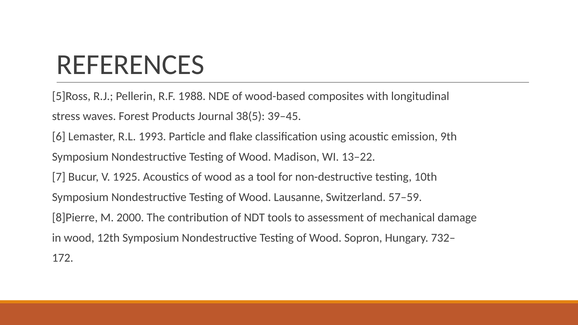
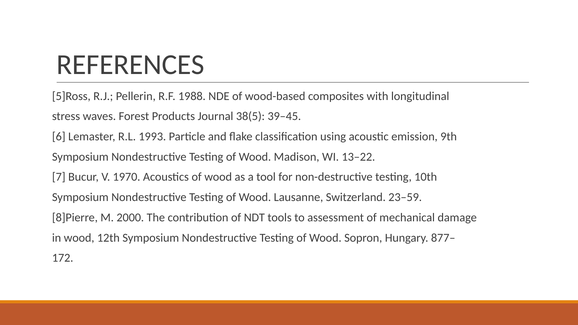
1925: 1925 -> 1970 (127, 177)
57–59: 57–59 -> 23–59 (405, 197)
732–: 732– -> 877– (443, 238)
